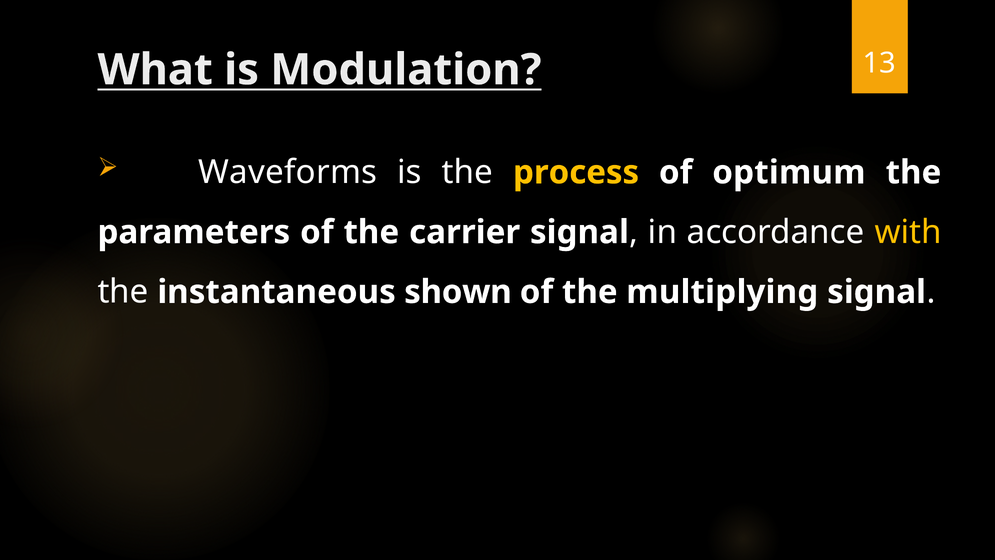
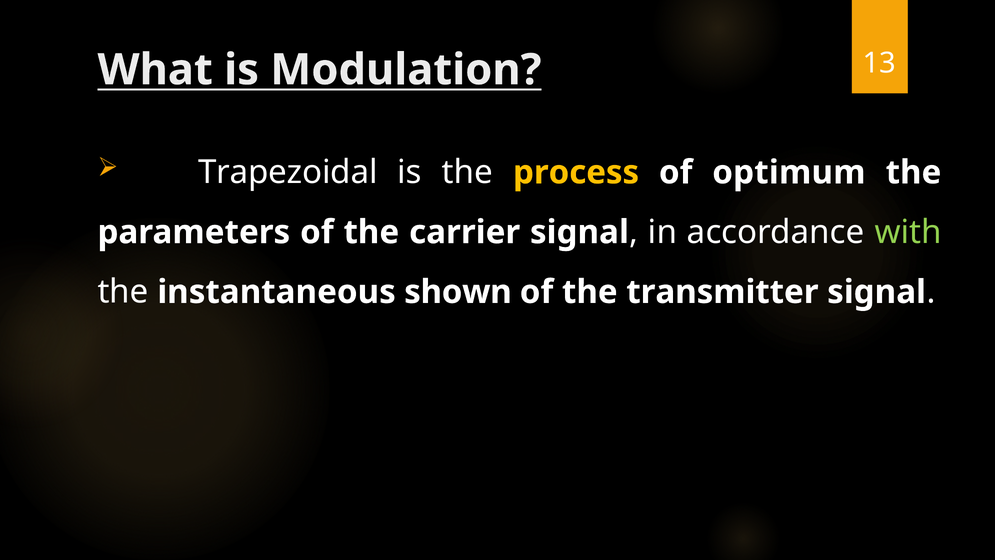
Waveforms: Waveforms -> Trapezoidal (288, 172)
with colour: yellow -> light green (908, 232)
multiplying: multiplying -> transmitter (722, 292)
